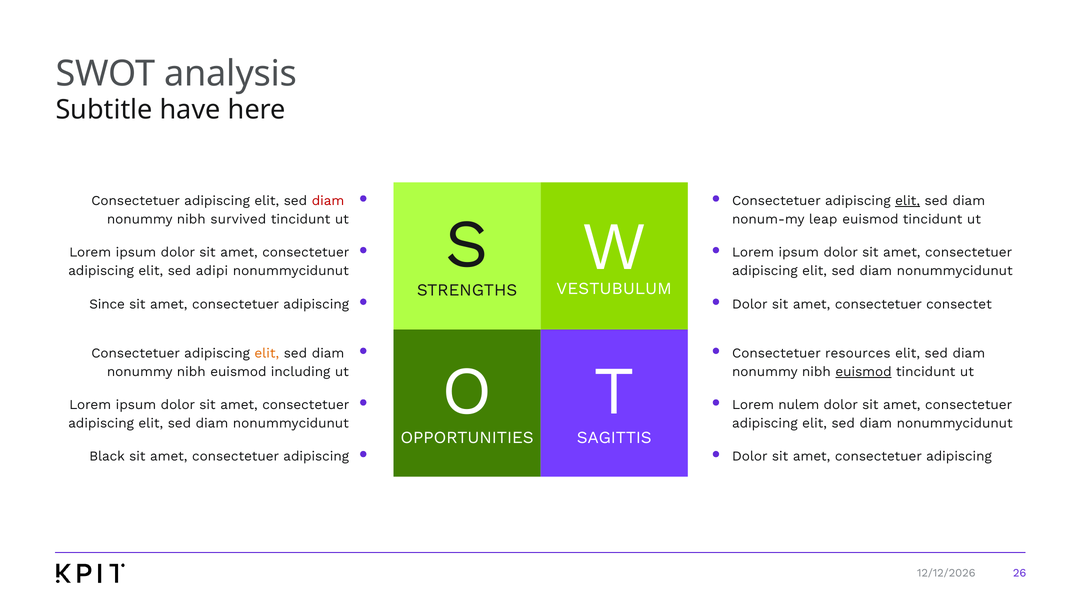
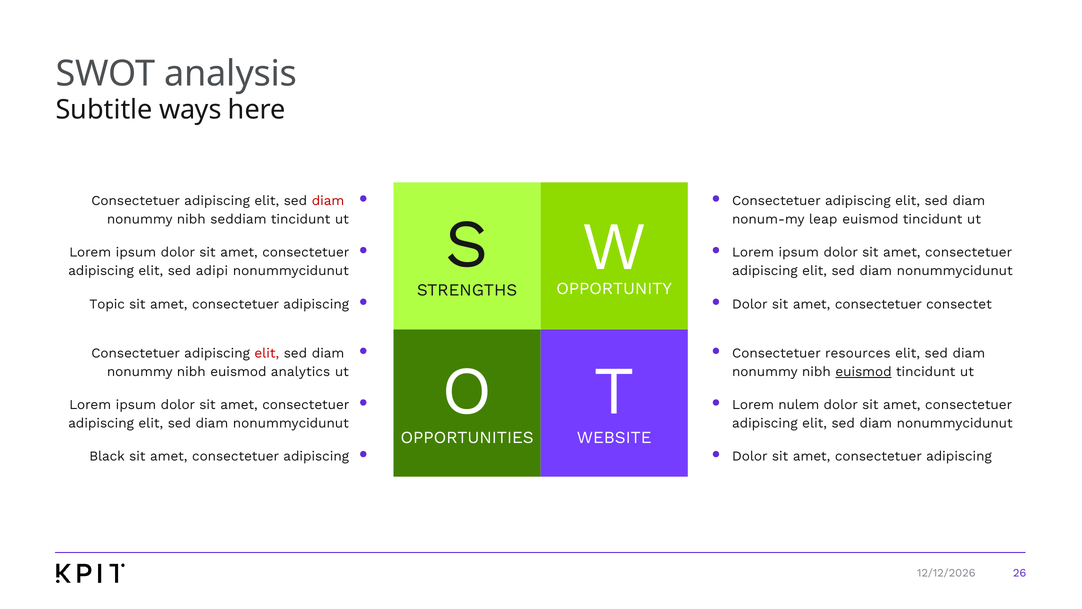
have: have -> ways (190, 110)
elit underline: present -> none (908, 201)
survived: survived -> seddiam (238, 219)
VESTUBULUM: VESTUBULUM -> OPPORTUNITY (614, 289)
Since: Since -> Topic (107, 304)
elit colour: orange -> red (267, 353)
including: including -> analytics (301, 371)
SAGITTIS: SAGITTIS -> WEBSITE (614, 437)
